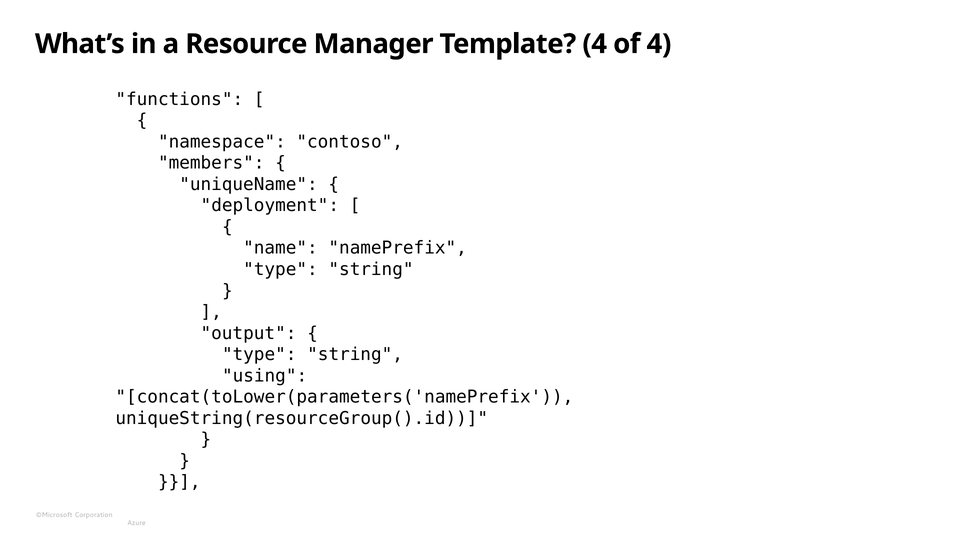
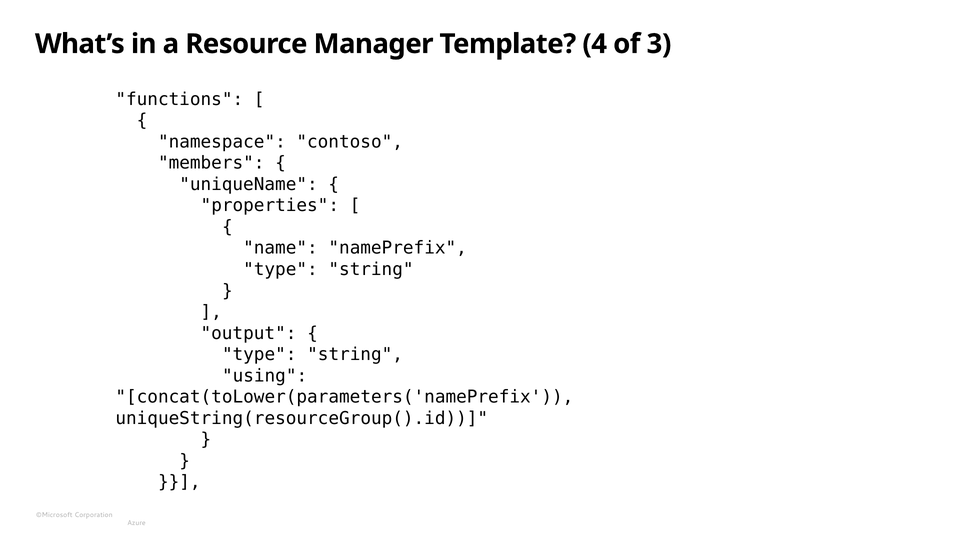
of 4: 4 -> 3 (659, 44)
deployment: deployment -> properties (270, 205)
